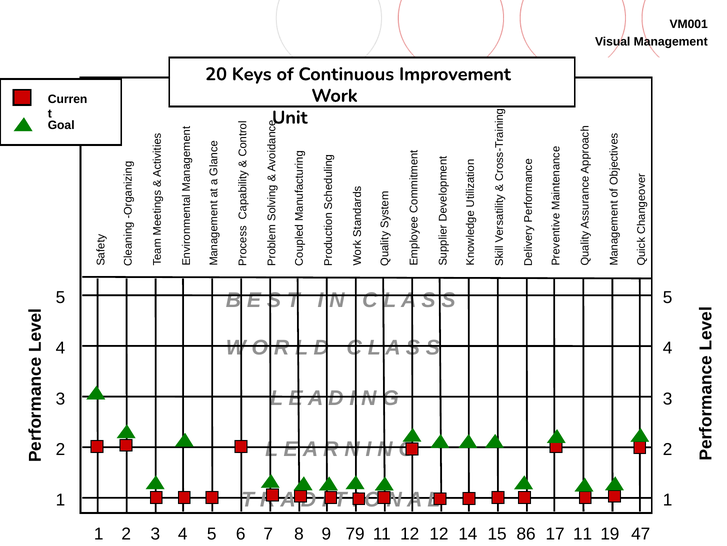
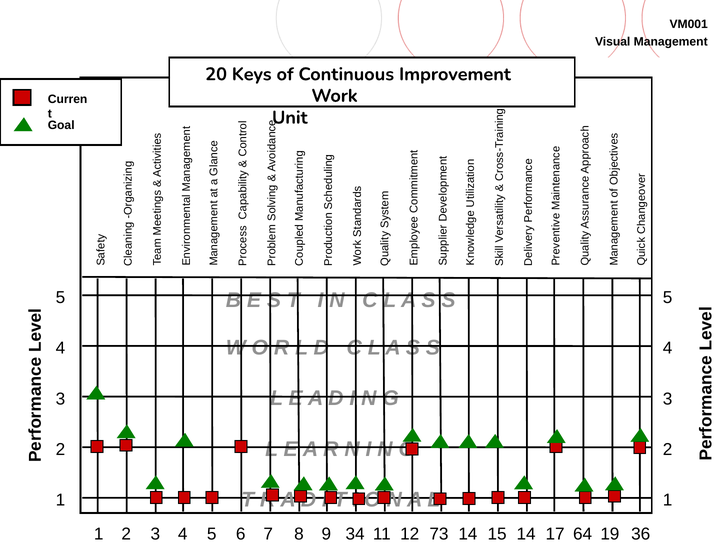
79: 79 -> 34 (355, 533)
12 12: 12 -> 73 (439, 533)
15 86: 86 -> 14 (526, 533)
17 11: 11 -> 64 (583, 533)
47: 47 -> 36 (641, 533)
